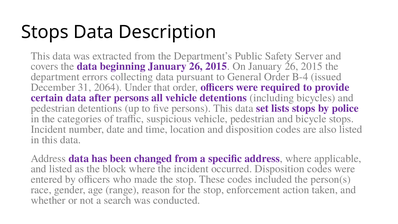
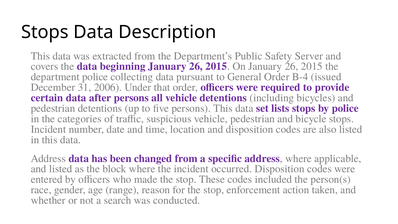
department errors: errors -> police (95, 77)
2064: 2064 -> 2006 (108, 87)
